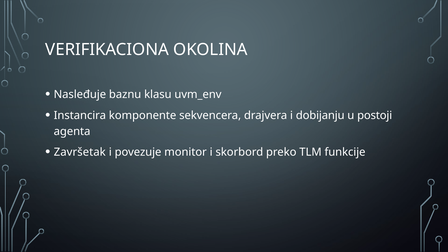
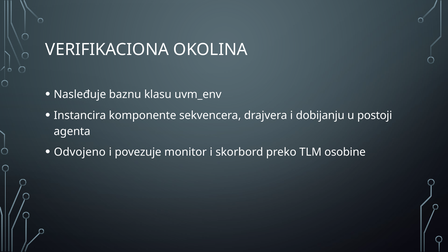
Završetak: Završetak -> Odvojeno (80, 152)
funkcije: funkcije -> osobine (345, 152)
